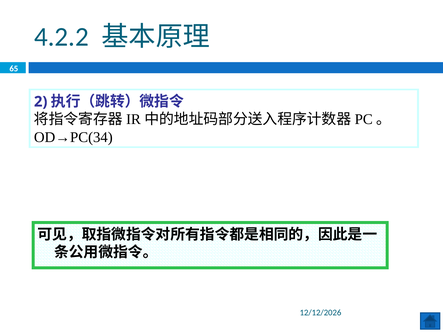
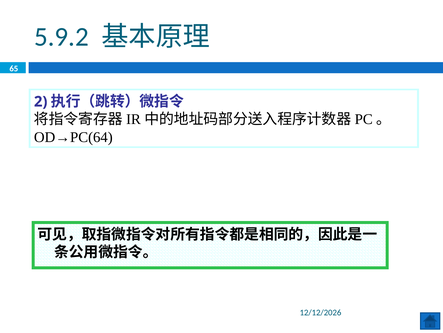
4.2.2: 4.2.2 -> 5.9.2 (61, 37)
OD→PC(34: OD→PC(34 -> OD→PC(64 (73, 137)
